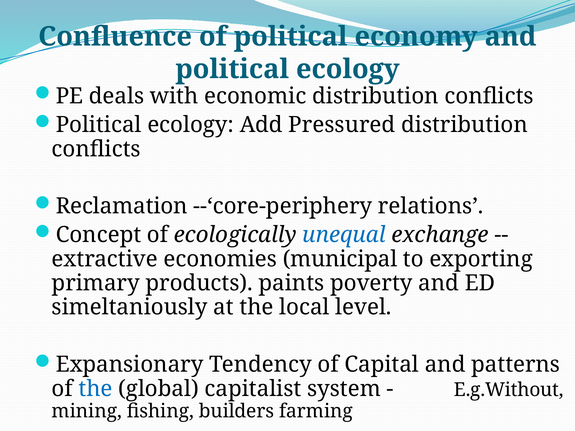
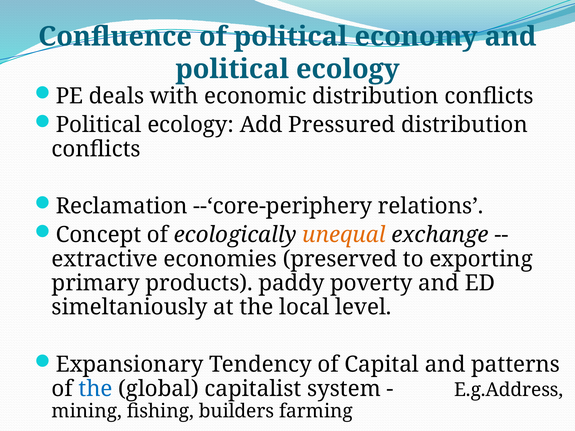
unequal colour: blue -> orange (344, 235)
municipal: municipal -> preserved (340, 259)
paints: paints -> paddy (291, 283)
E.g.Without: E.g.Without -> E.g.Address (509, 390)
